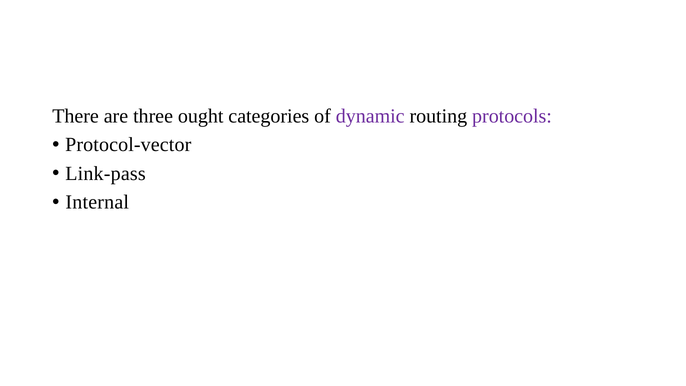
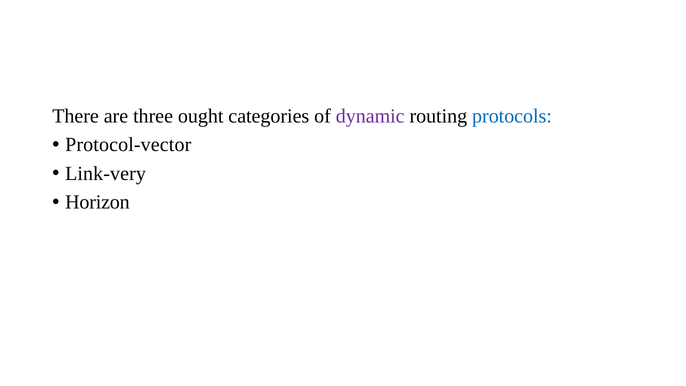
protocols colour: purple -> blue (512, 116)
Link-pass: Link-pass -> Link-very (106, 174)
Internal: Internal -> Horizon (97, 202)
